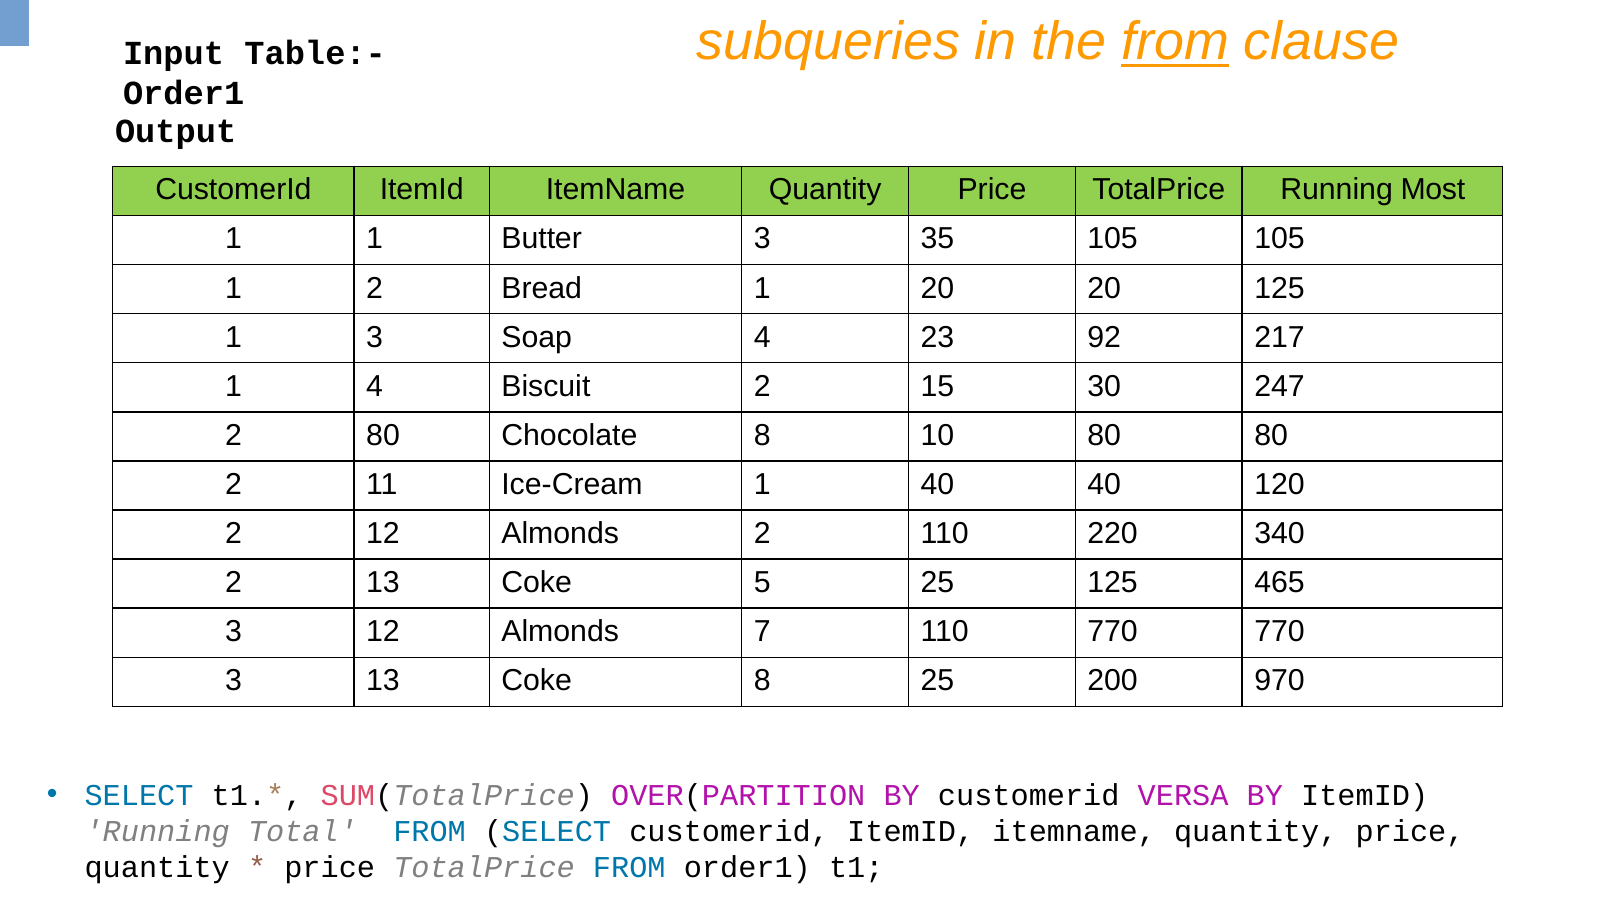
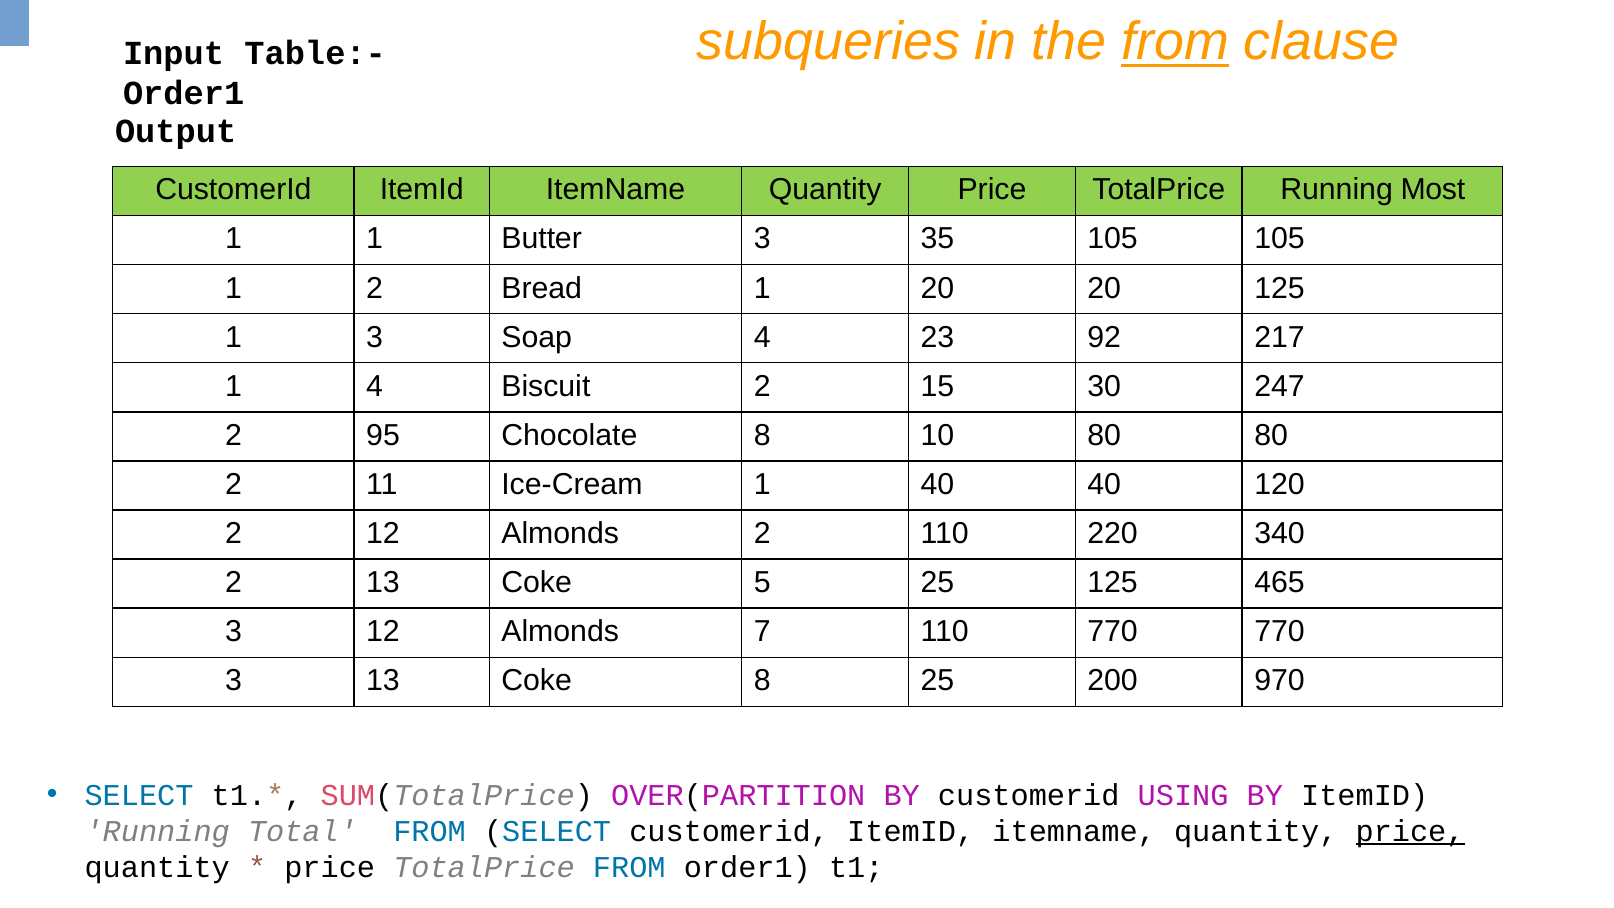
2 80: 80 -> 95 (383, 435)
VERSA: VERSA -> USING (1183, 795)
price underline: none -> present (1410, 831)
